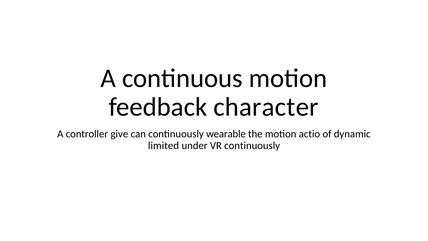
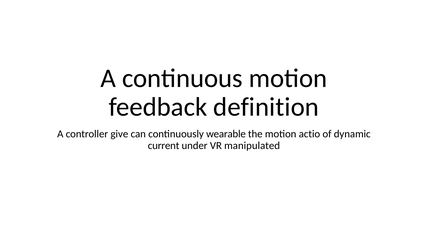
character: character -> definition (266, 107)
limited: limited -> current (164, 145)
VR continuously: continuously -> manipulated (252, 145)
